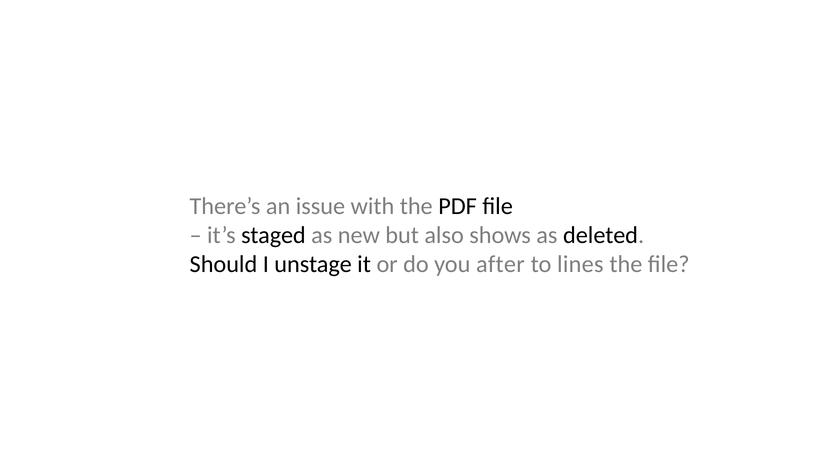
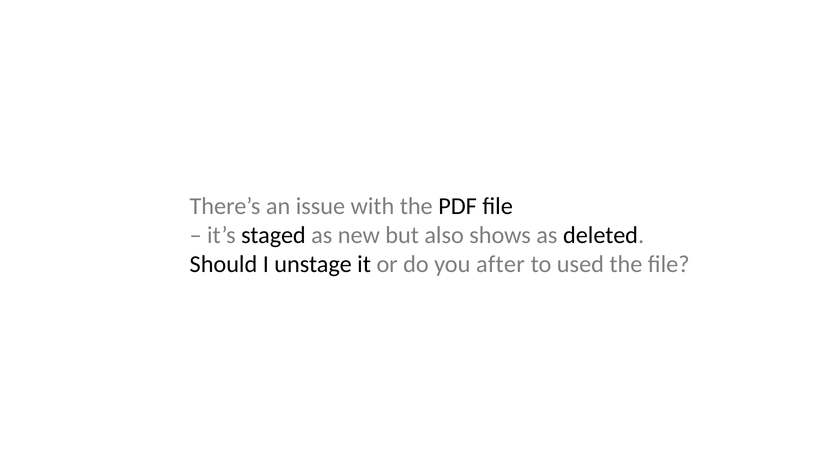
lines: lines -> used (580, 265)
